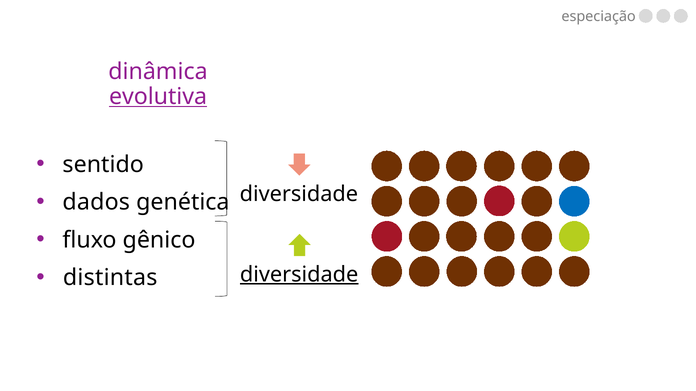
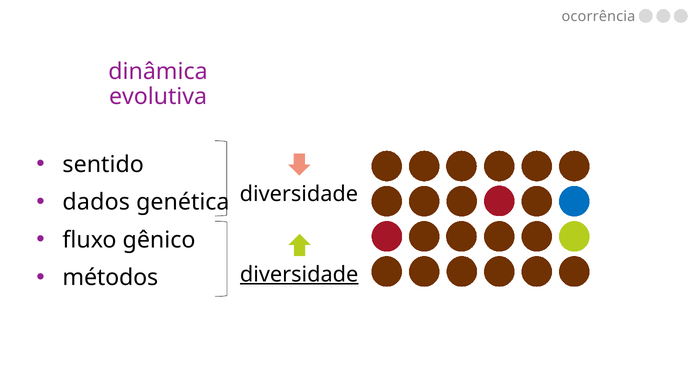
especiação: especiação -> ocorrência (598, 16)
evolutiva underline: present -> none (158, 97)
distintas: distintas -> métodos (110, 278)
